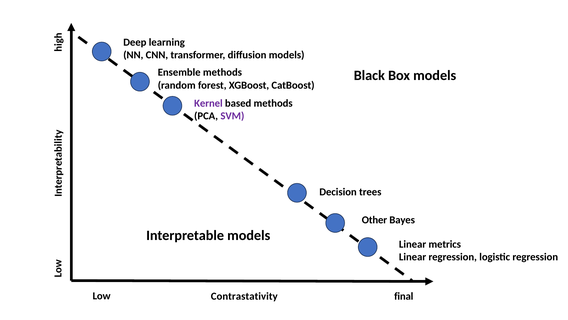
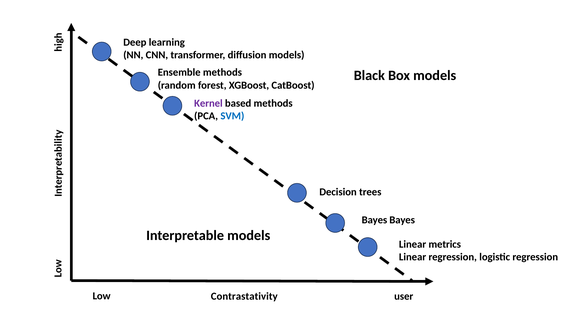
SVM colour: purple -> blue (232, 116)
Other: Other -> Bayes (374, 220)
final: final -> user (404, 296)
